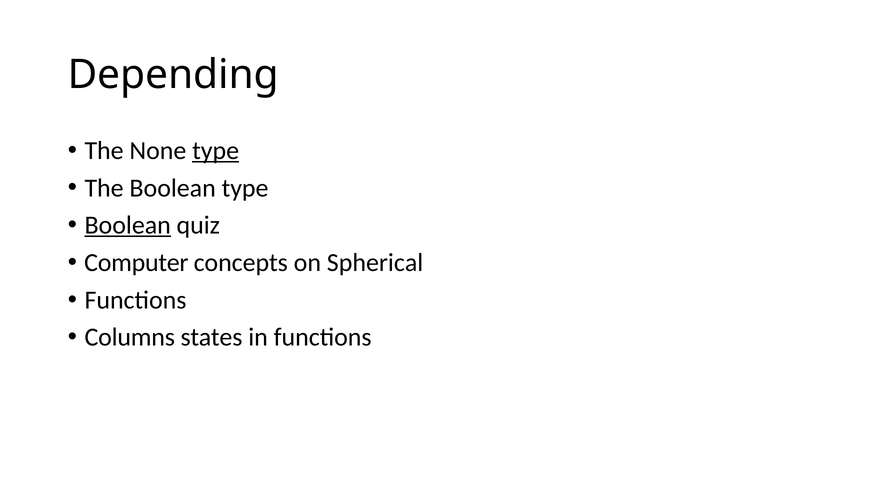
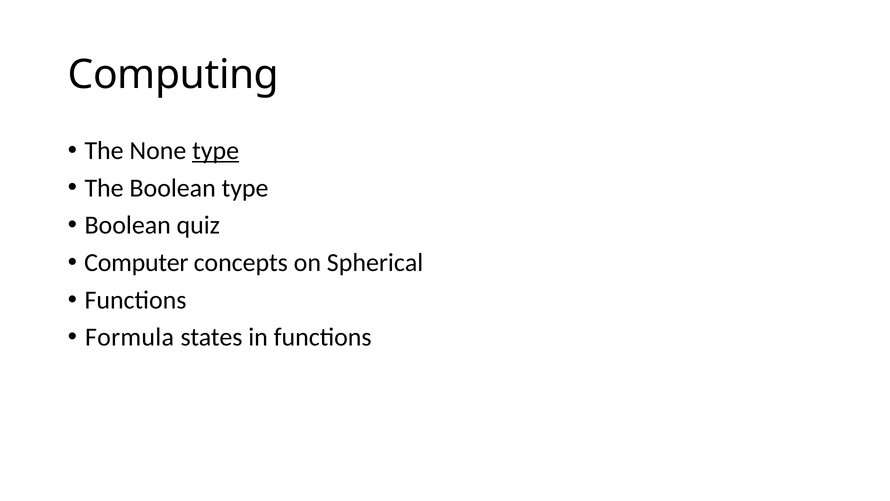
Depending: Depending -> Computing (173, 75)
Boolean underline: present -> none (128, 225)
Columns: Columns -> Formula (130, 337)
